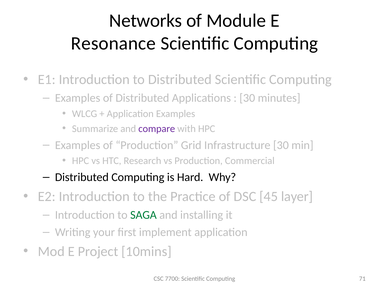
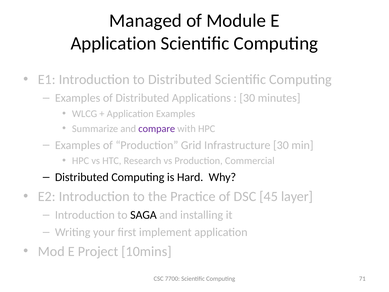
Networks: Networks -> Managed (146, 21)
Resonance: Resonance -> Application (114, 43)
SAGA colour: green -> black (143, 215)
